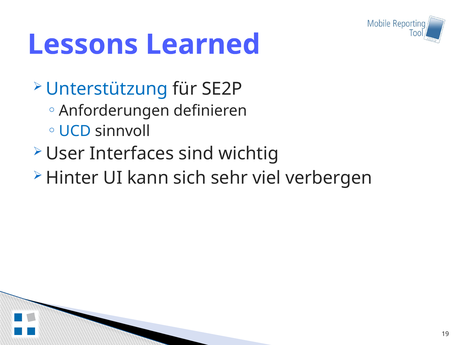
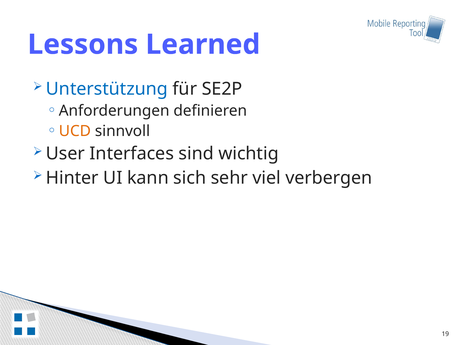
UCD colour: blue -> orange (75, 131)
